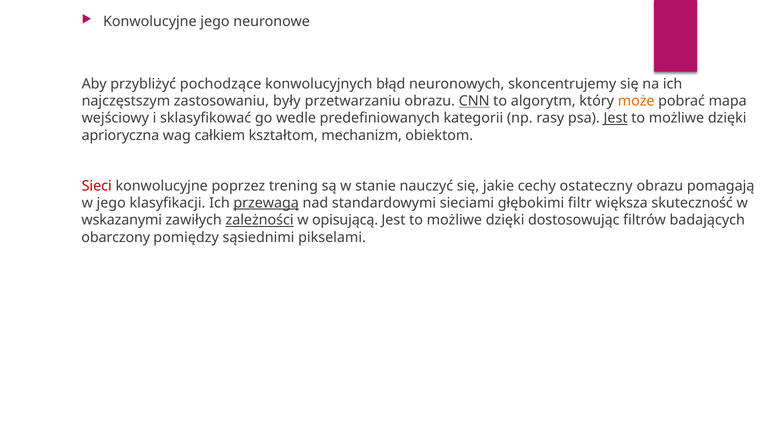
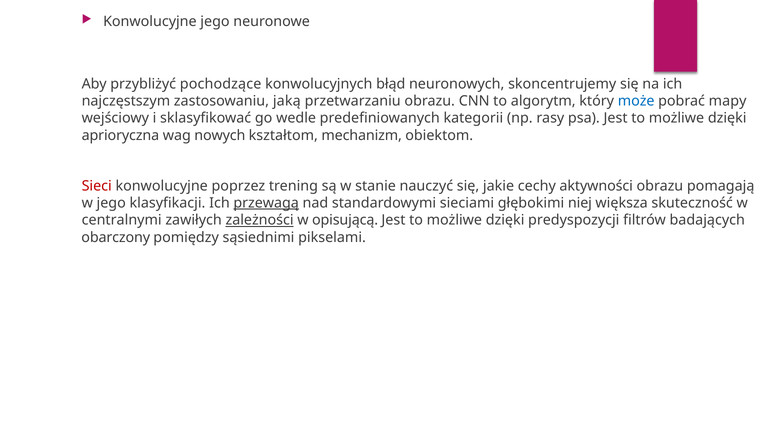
były: były -> jaką (287, 101)
CNN underline: present -> none (474, 101)
może colour: orange -> blue (636, 101)
mapa: mapa -> mapy (728, 101)
Jest underline: present -> none (616, 118)
całkiem: całkiem -> nowych (220, 135)
ostateczny: ostateczny -> aktywności (596, 186)
filtr: filtr -> niej (580, 203)
wskazanymi: wskazanymi -> centralnymi (122, 220)
dostosowując: dostosowując -> predyspozycji (574, 220)
